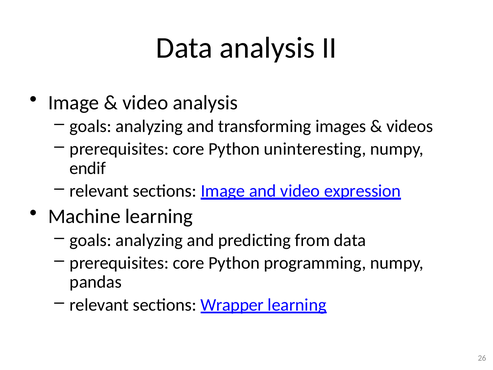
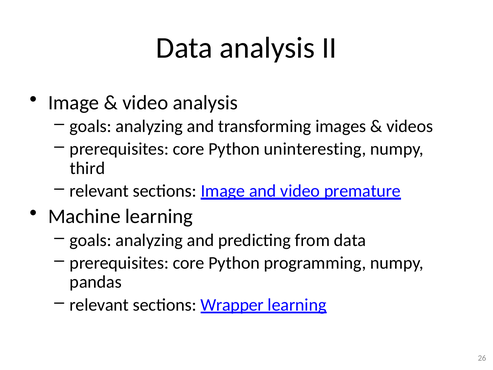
endif: endif -> third (87, 168)
expression: expression -> premature (362, 191)
